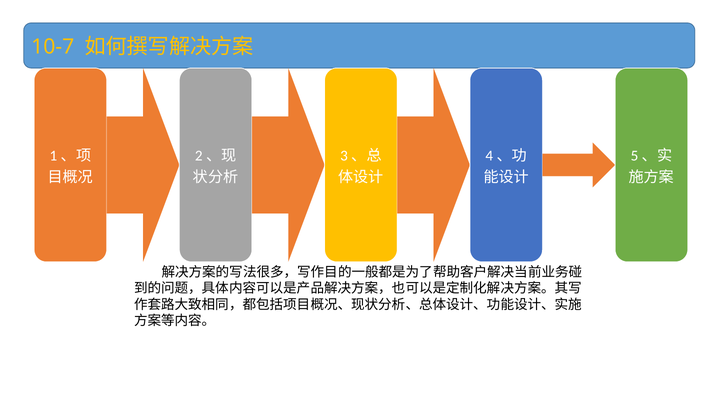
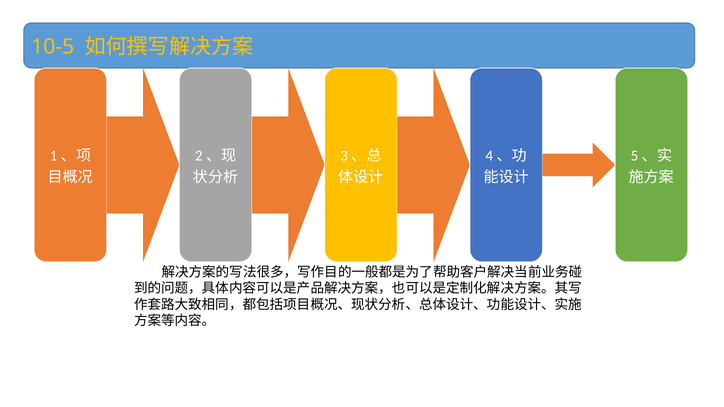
10-7: 10-7 -> 10-5 (53, 47)
